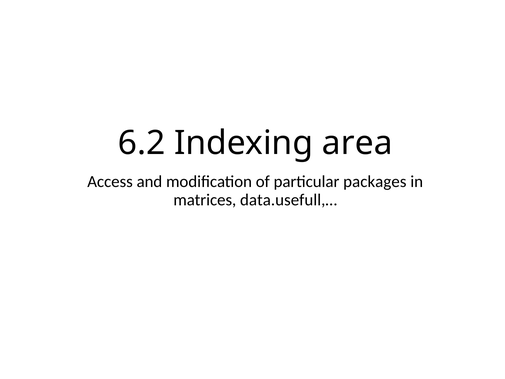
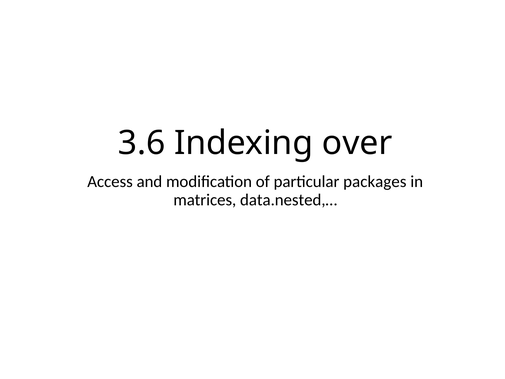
6.2: 6.2 -> 3.6 (142, 143)
area: area -> over (357, 143)
data.usefull,…: data.usefull,… -> data.nested,… (289, 200)
